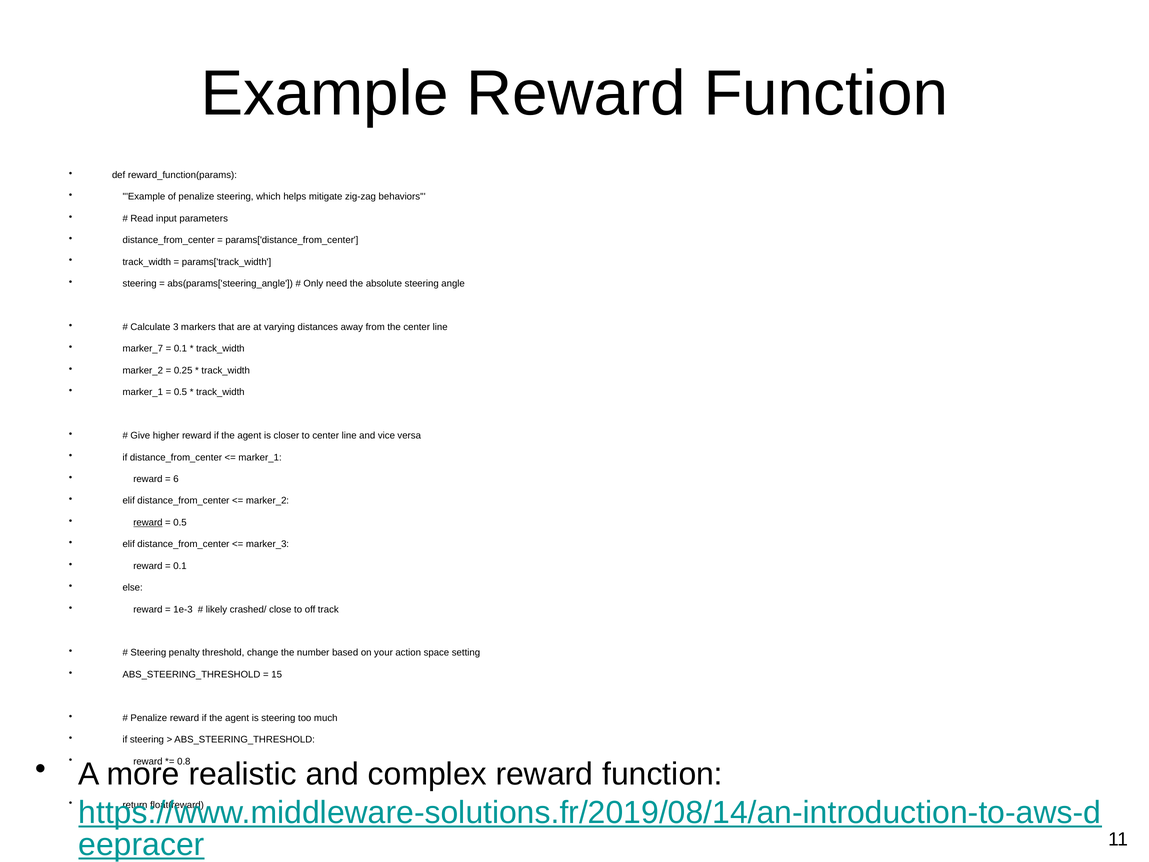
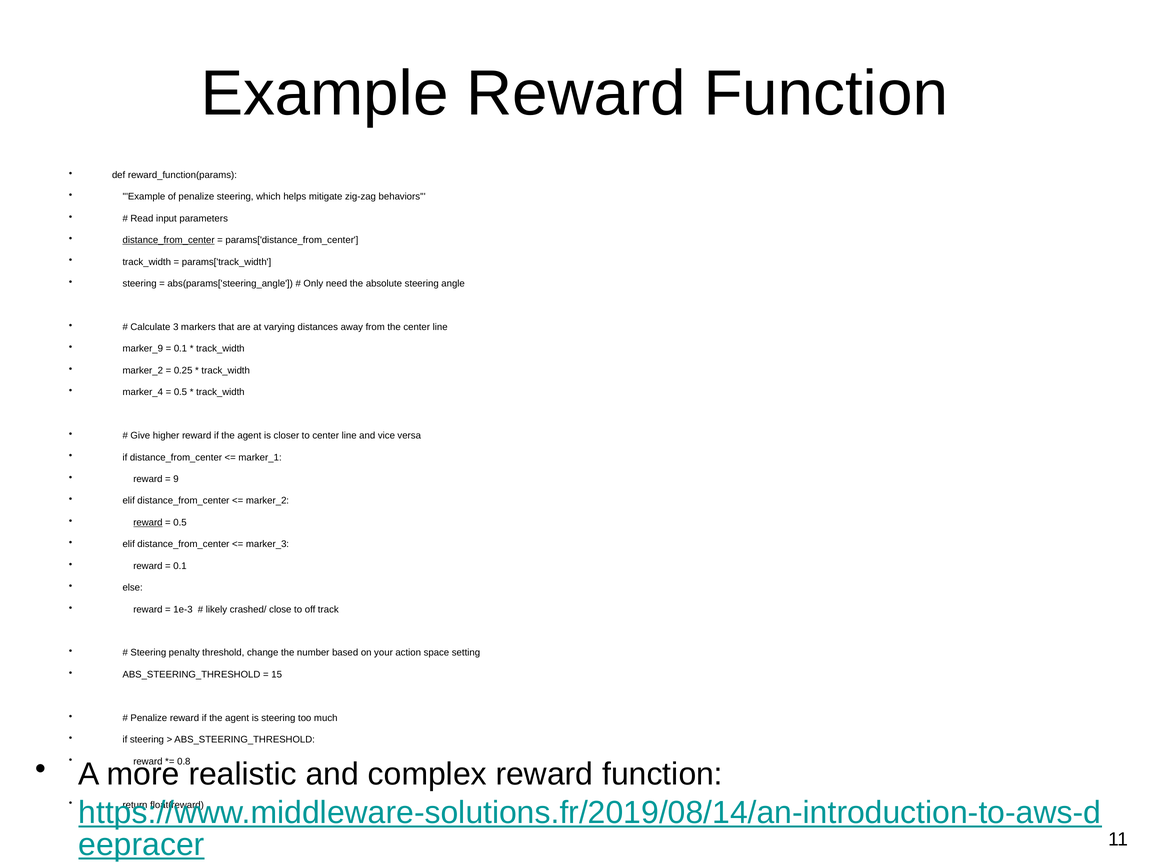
distance_from_center underline: none -> present (169, 240)
marker_7: marker_7 -> marker_9 (143, 349)
marker_1: marker_1 -> marker_4 (143, 392)
6: 6 -> 9 (176, 479)
